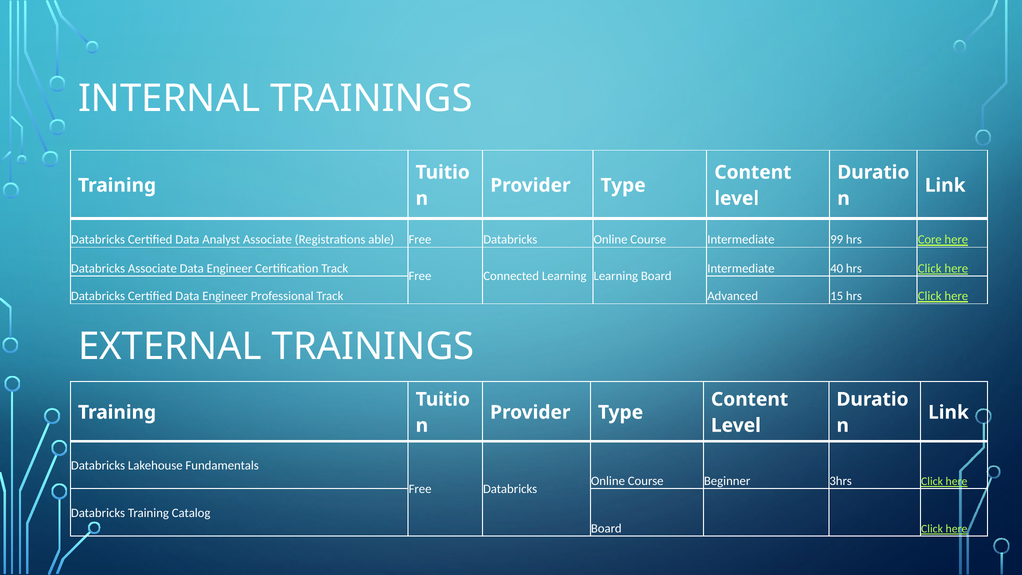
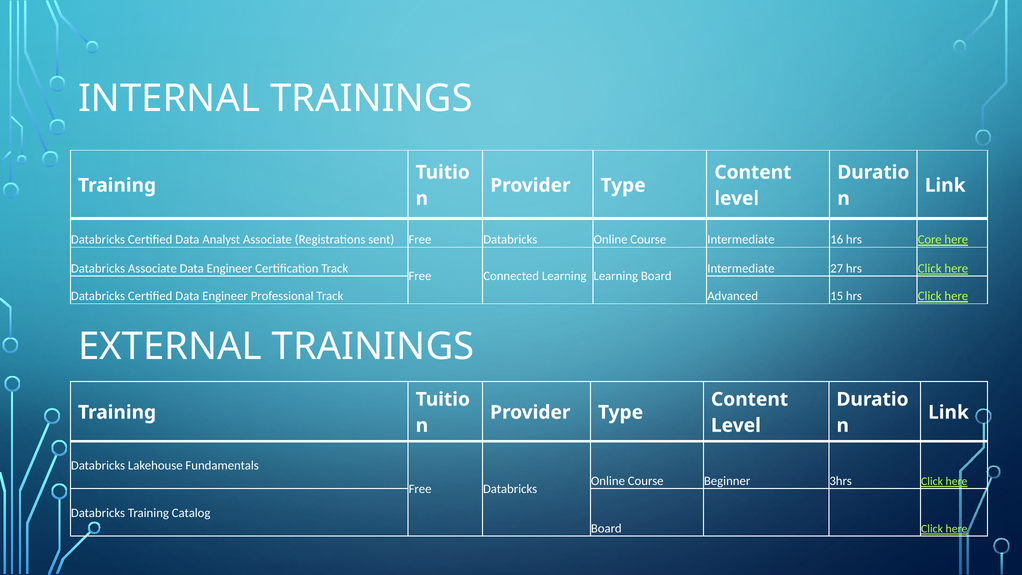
able: able -> sent (381, 240)
99: 99 -> 16 (837, 240)
40: 40 -> 27 (837, 268)
